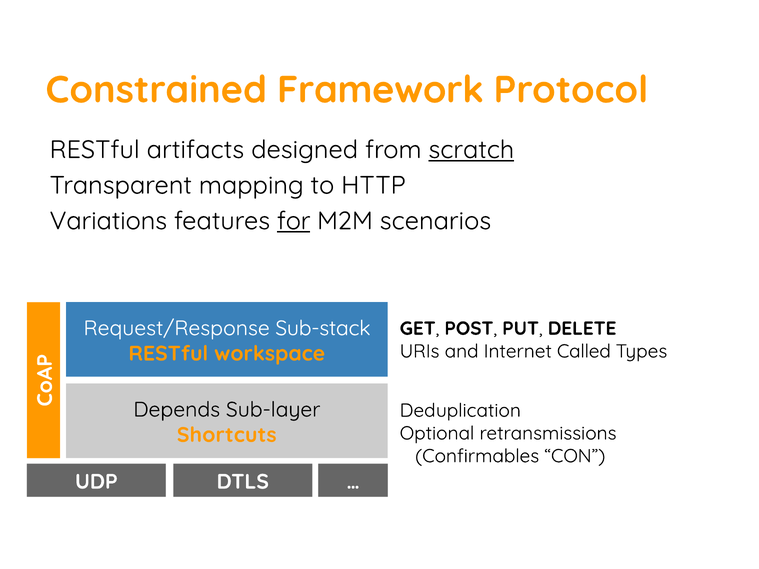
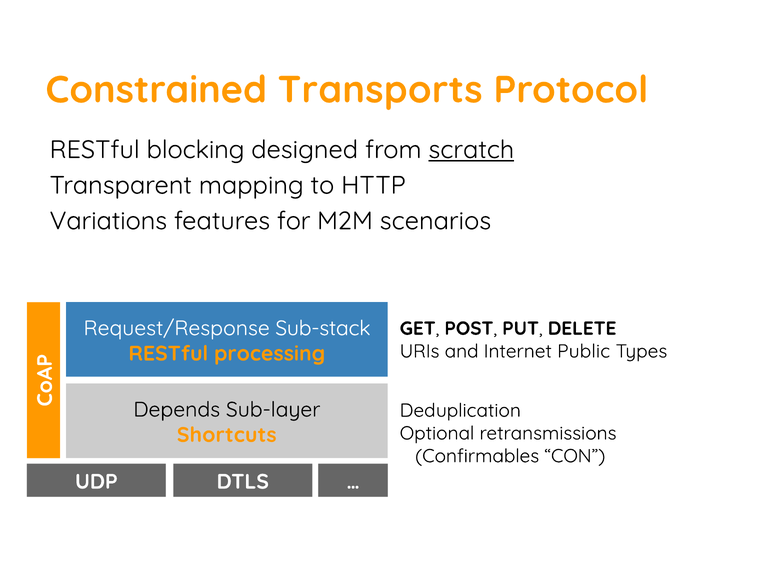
Framework: Framework -> Transports (380, 90)
artifacts: artifacts -> blocking (196, 150)
for underline: present -> none (294, 221)
Called: Called -> Public (584, 351)
workspace: workspace -> processing (270, 354)
